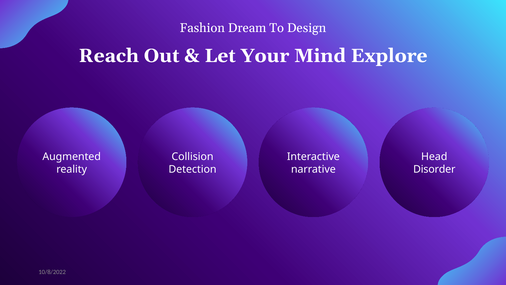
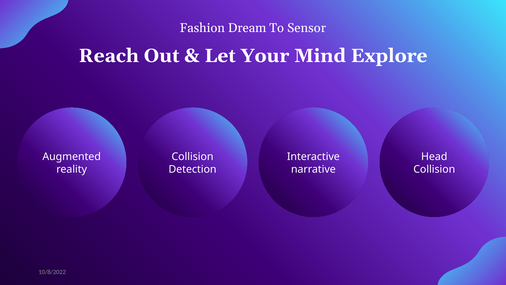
Design: Design -> Sensor (307, 28)
Disorder: Disorder -> Collision (434, 169)
